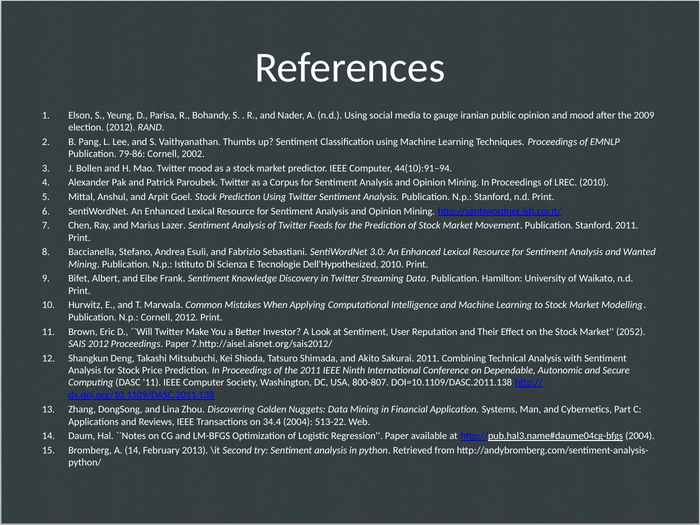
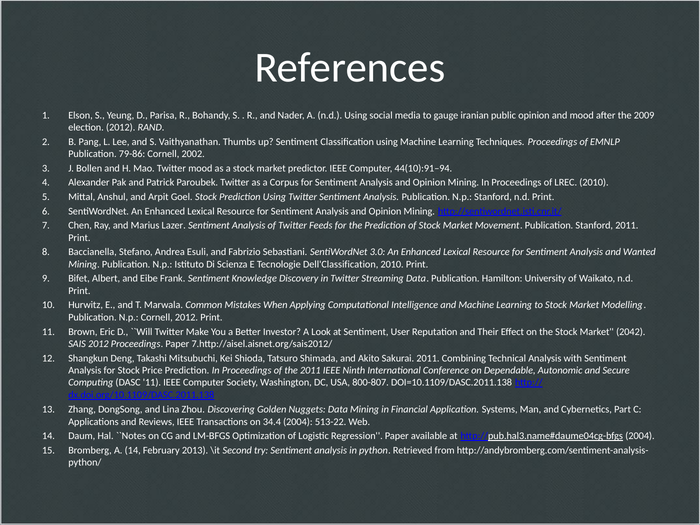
Dell'Hypothesized: Dell'Hypothesized -> Dell'Classification (341, 264)
2052: 2052 -> 2042 (631, 332)
